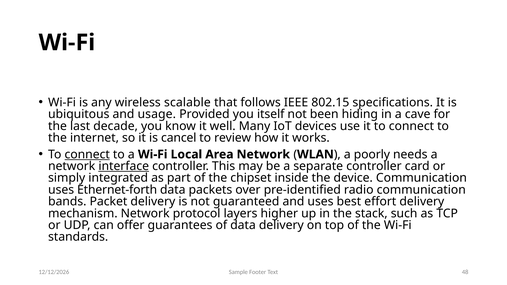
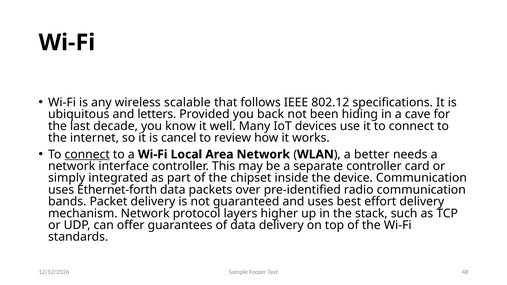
802.15: 802.15 -> 802.12 (330, 103)
usage: usage -> letters (157, 114)
itself: itself -> back (271, 114)
poorly: poorly -> better (372, 154)
interface underline: present -> none (124, 166)
